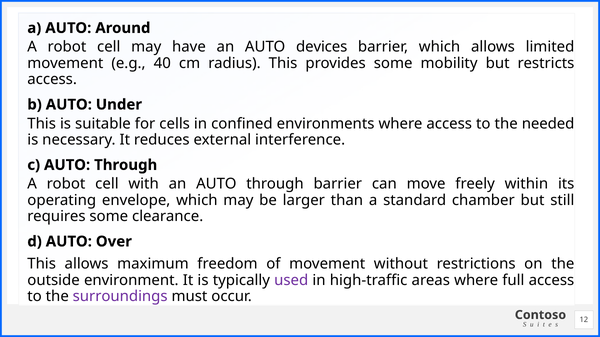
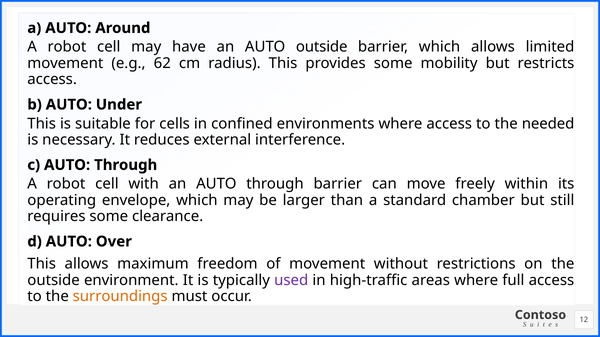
AUTO devices: devices -> outside (322, 47)
40: 40 -> 62 (162, 63)
surroundings colour: purple -> orange (120, 297)
